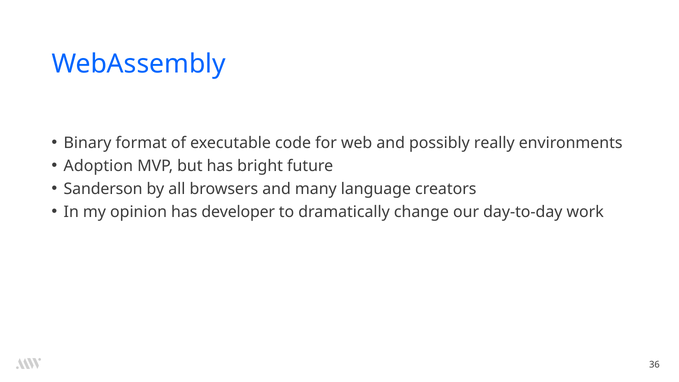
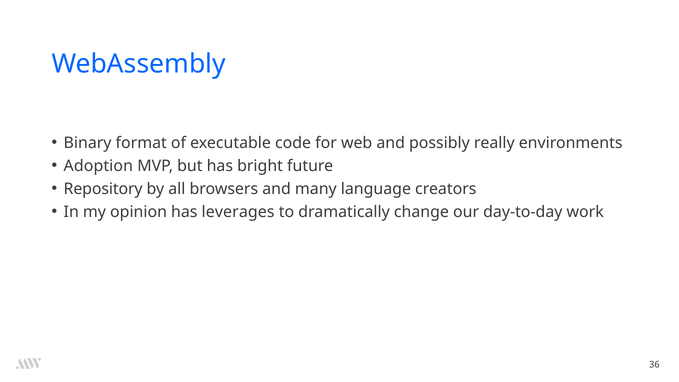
Sanderson: Sanderson -> Repository (103, 189)
developer: developer -> leverages (238, 212)
